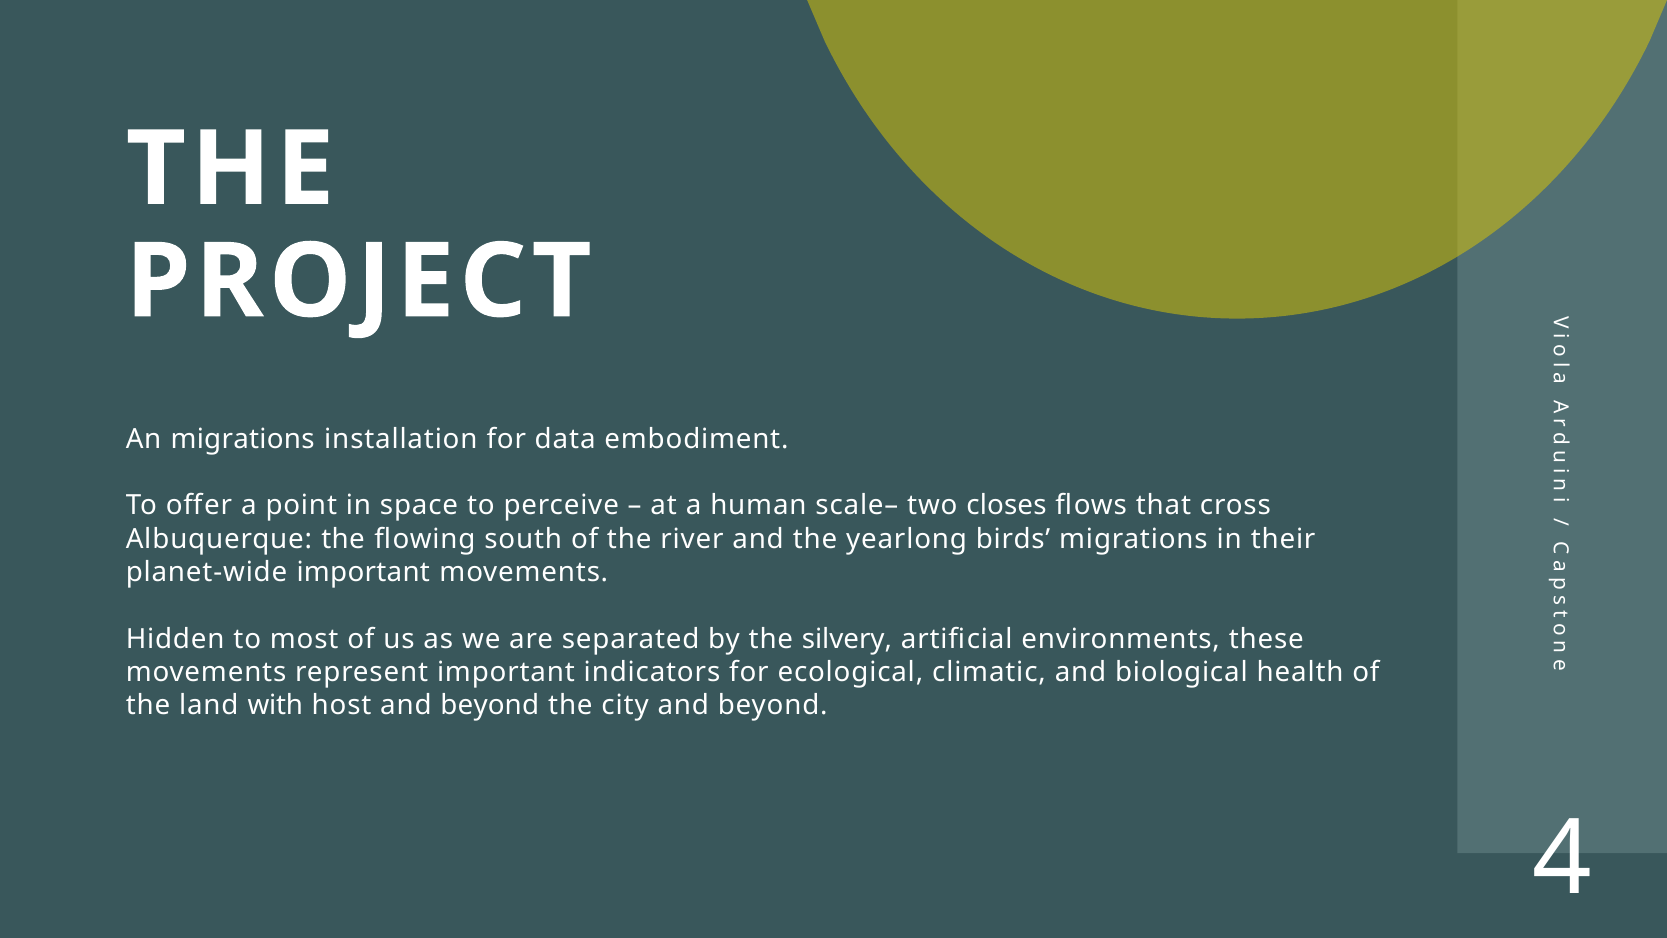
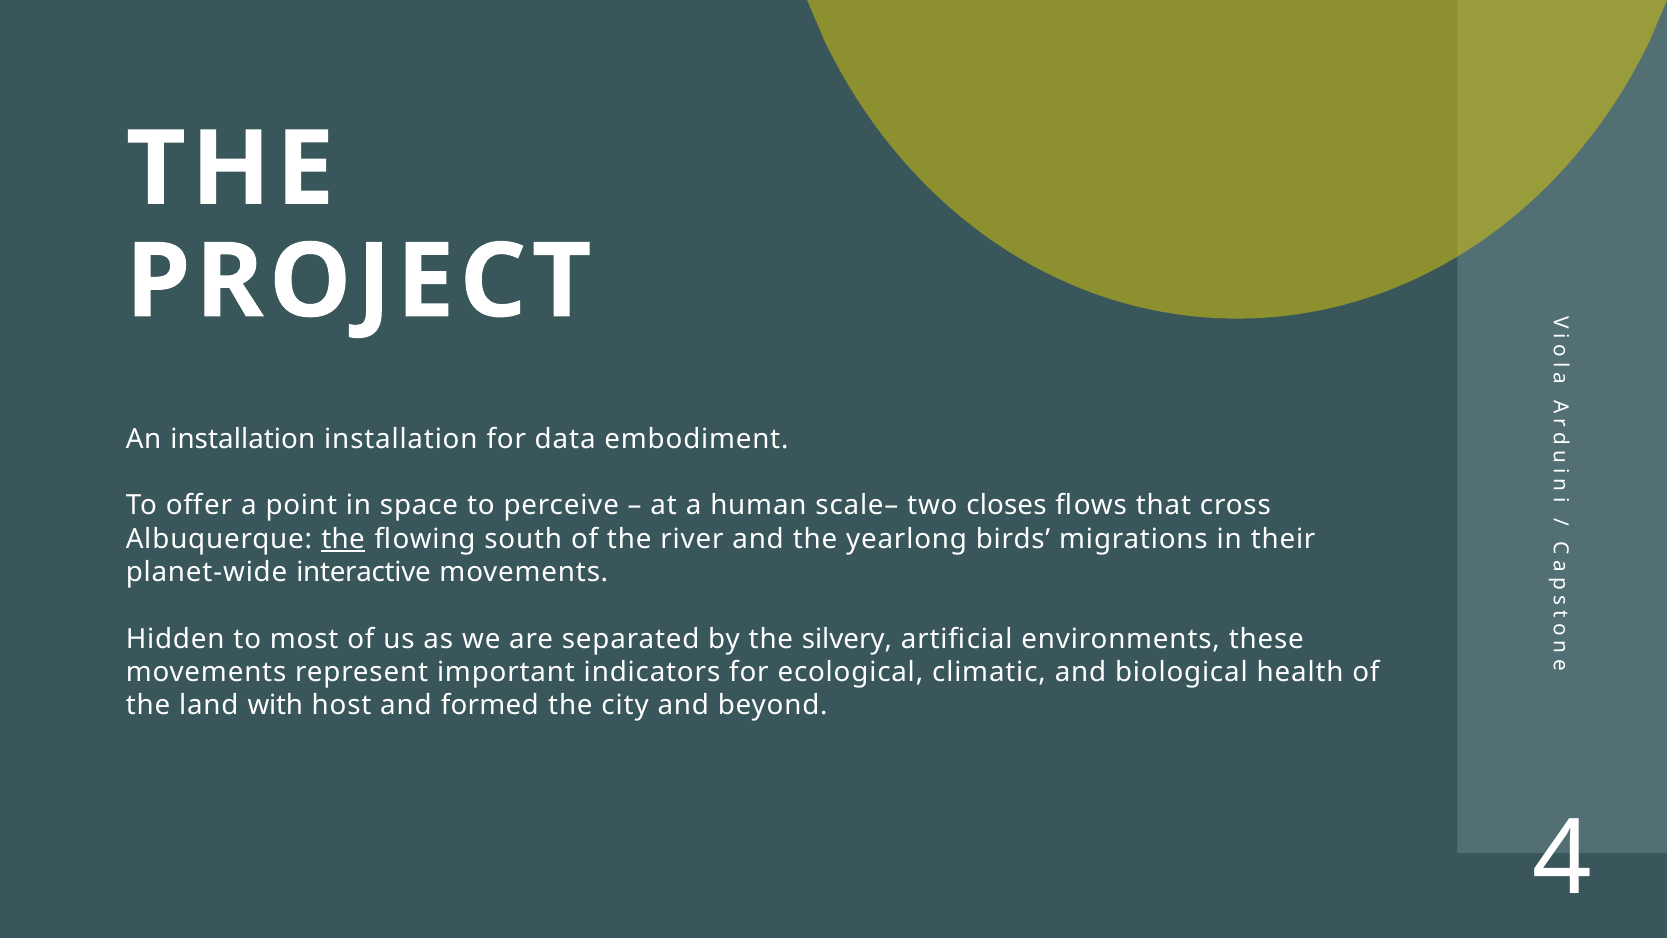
An migrations: migrations -> installation (243, 439)
the underline: none -> present (343, 539)
planet-wide important: important -> interactive (364, 572)
host and beyond: beyond -> formed (490, 705)
